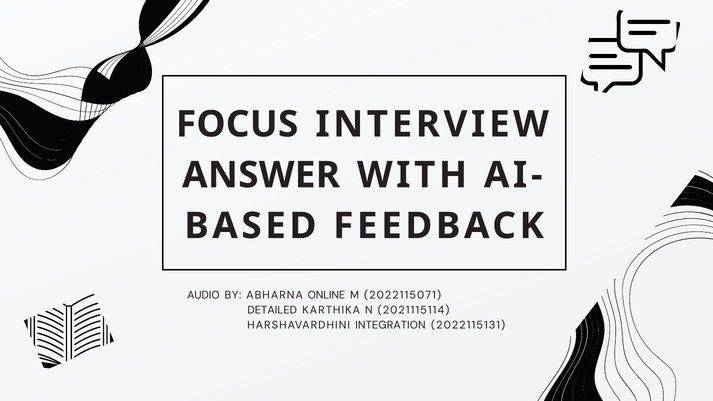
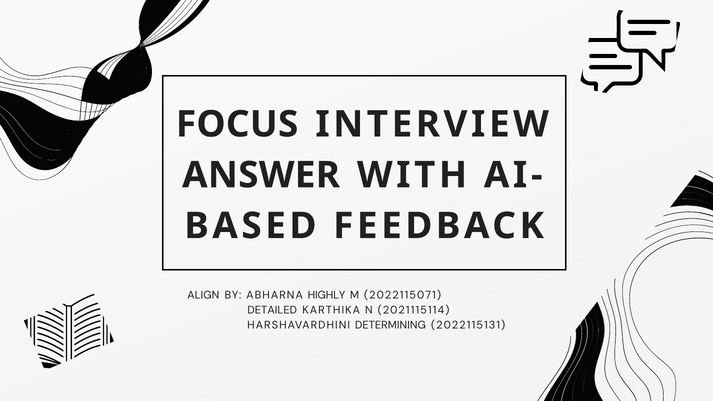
AUDIO: AUDIO -> ALIGN (203, 295)
ONLINE: ONLINE -> HIGHLY (326, 295)
INTEGRATION: INTEGRATION -> DETERMINING (391, 325)
